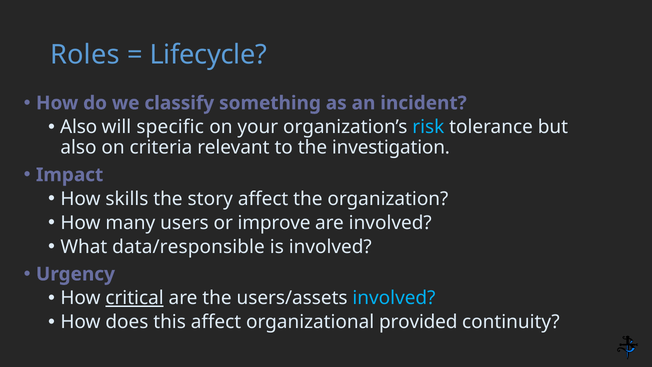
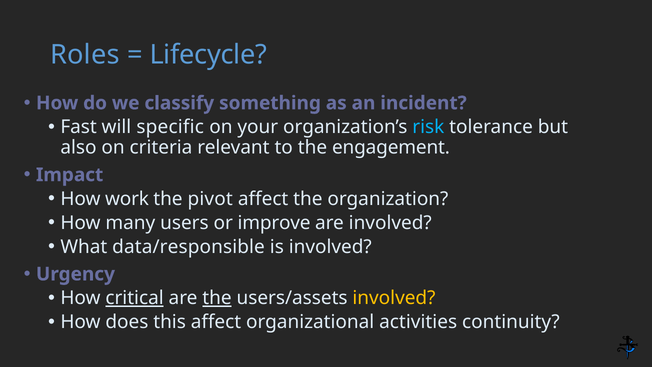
Also: Also -> Fast (79, 127)
investigation: investigation -> engagement (391, 147)
skills: skills -> work (127, 199)
story: story -> pivot (210, 199)
the underline: none -> present (217, 298)
involved colour: light blue -> yellow (394, 298)
provided: provided -> activities (418, 322)
